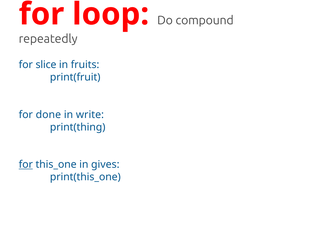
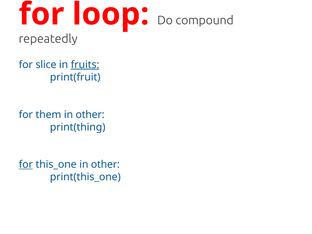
fruits underline: none -> present (85, 65)
done: done -> them (48, 115)
write: write -> other (90, 115)
this_one in gives: gives -> other (105, 165)
